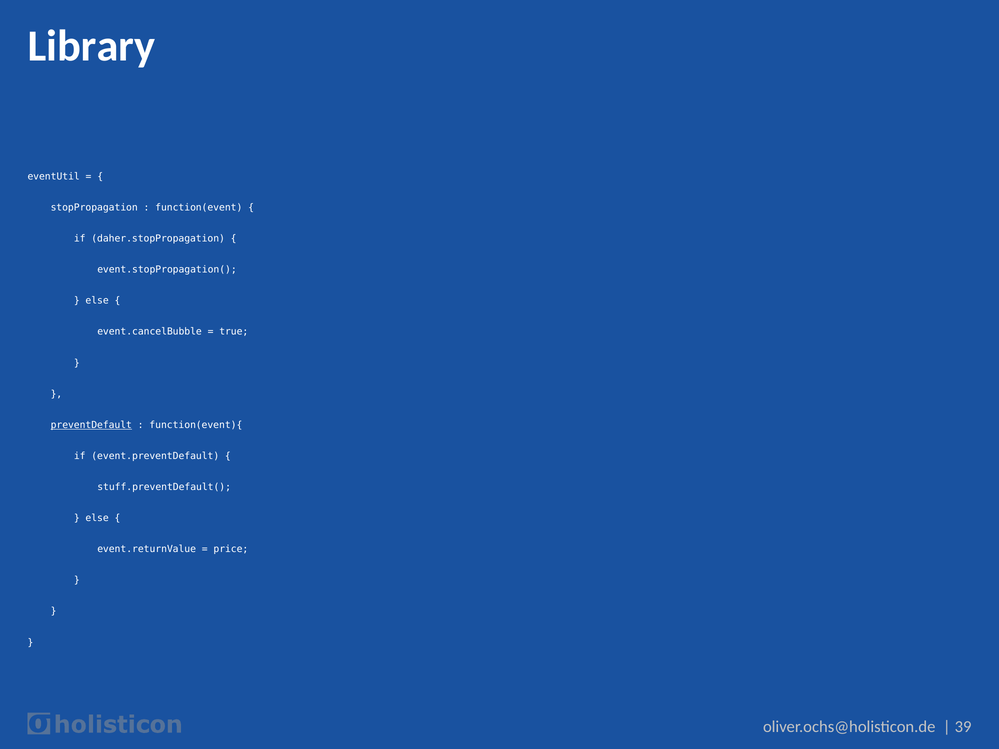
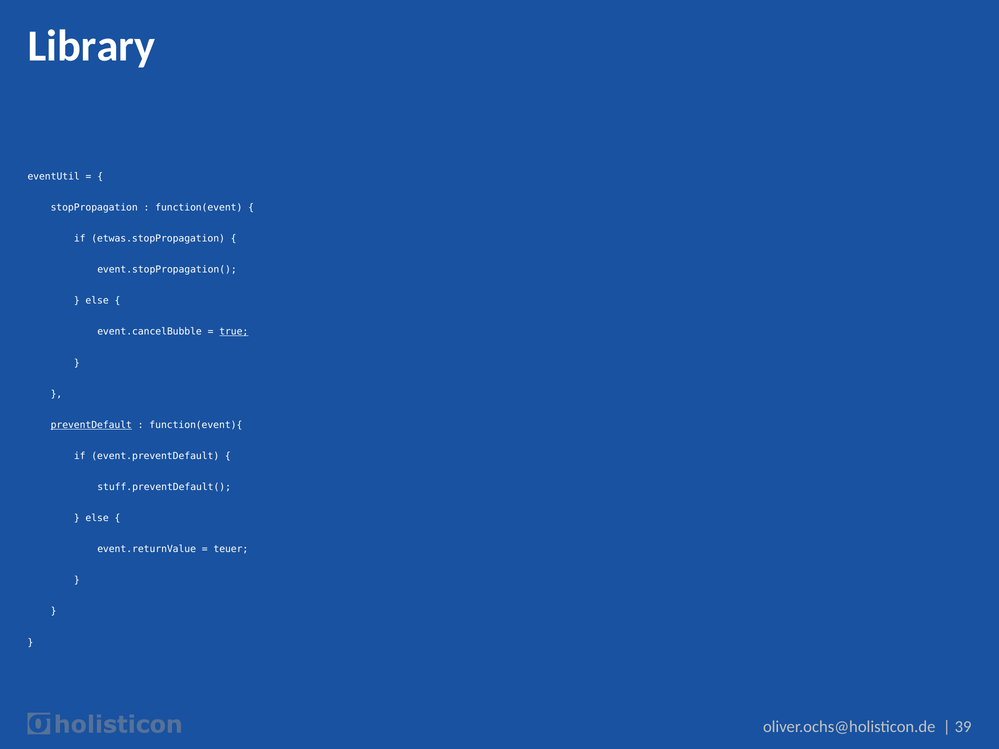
daher.stopPropagation: daher.stopPropagation -> etwas.stopPropagation (158, 239)
true underline: none -> present (234, 332)
price: price -> teuer (231, 549)
